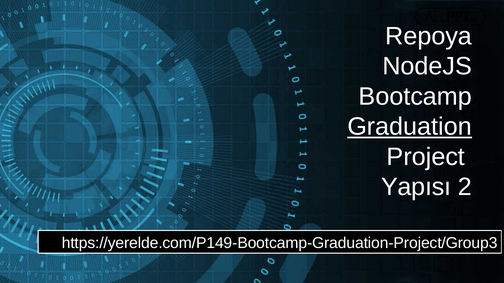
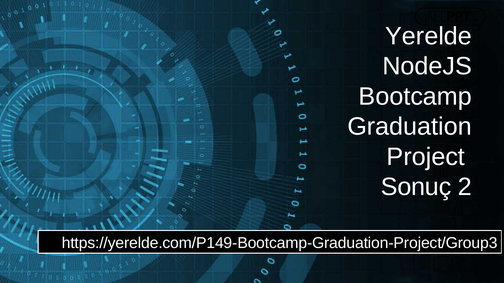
Repoya: Repoya -> Yerelde (429, 36)
Graduation underline: present -> none (410, 127)
Yapısı: Yapısı -> Sonuç (416, 187)
